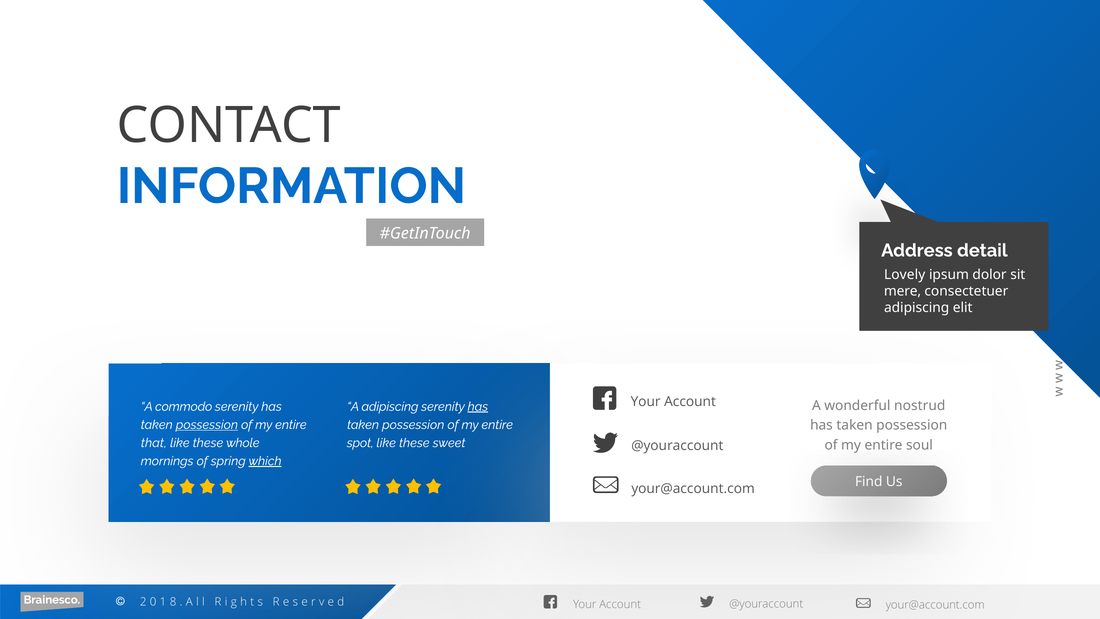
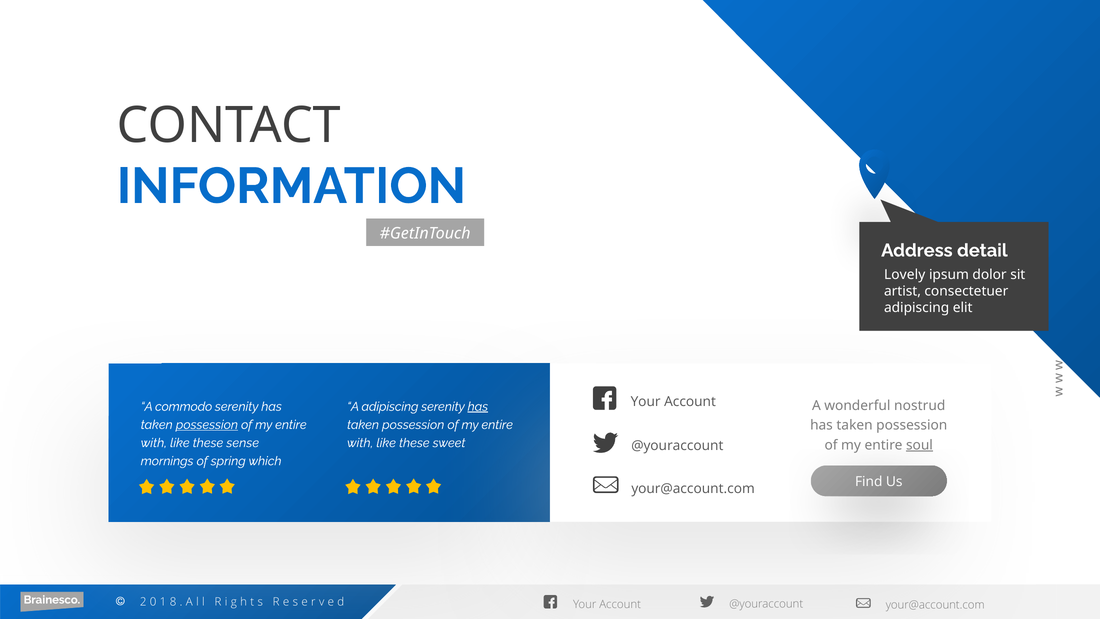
mere: mere -> artist (902, 291)
that: that -> with (154, 443)
whole: whole -> sense (243, 443)
spot: spot -> with (360, 443)
soul underline: none -> present (919, 445)
which underline: present -> none (265, 461)
